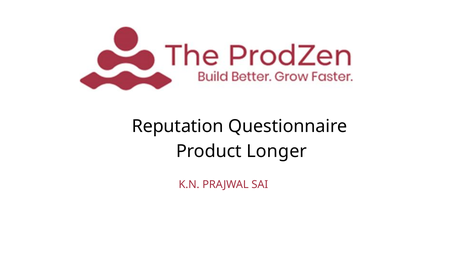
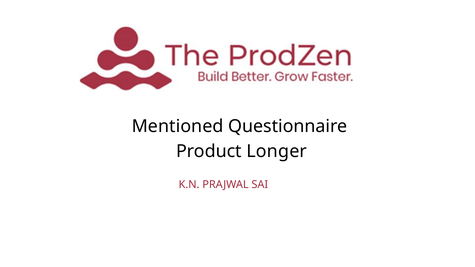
Reputation: Reputation -> Mentioned (178, 126)
